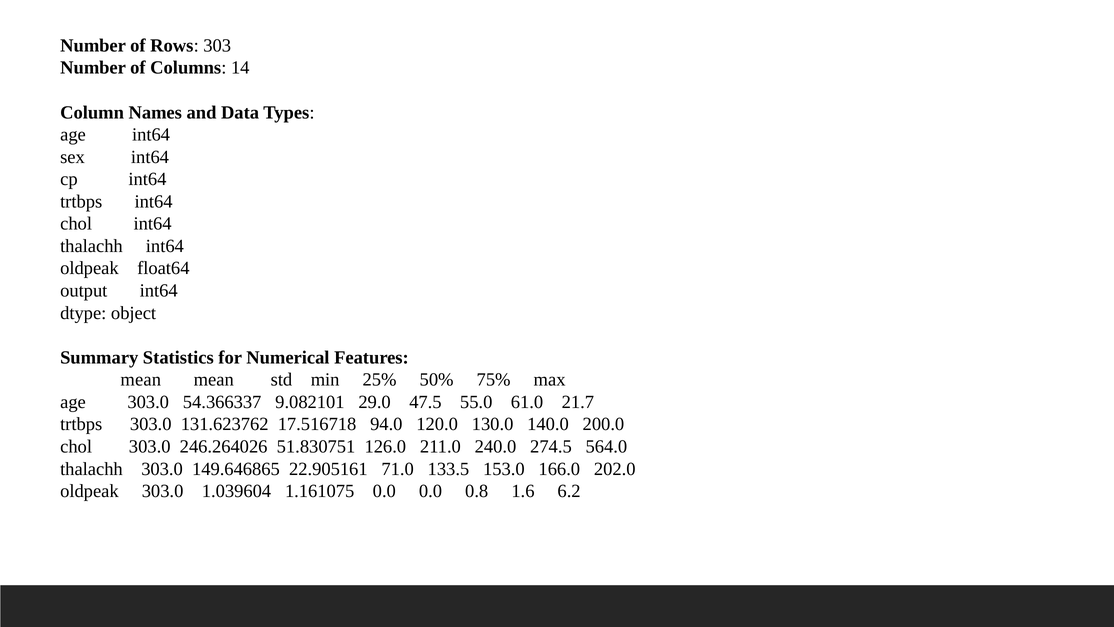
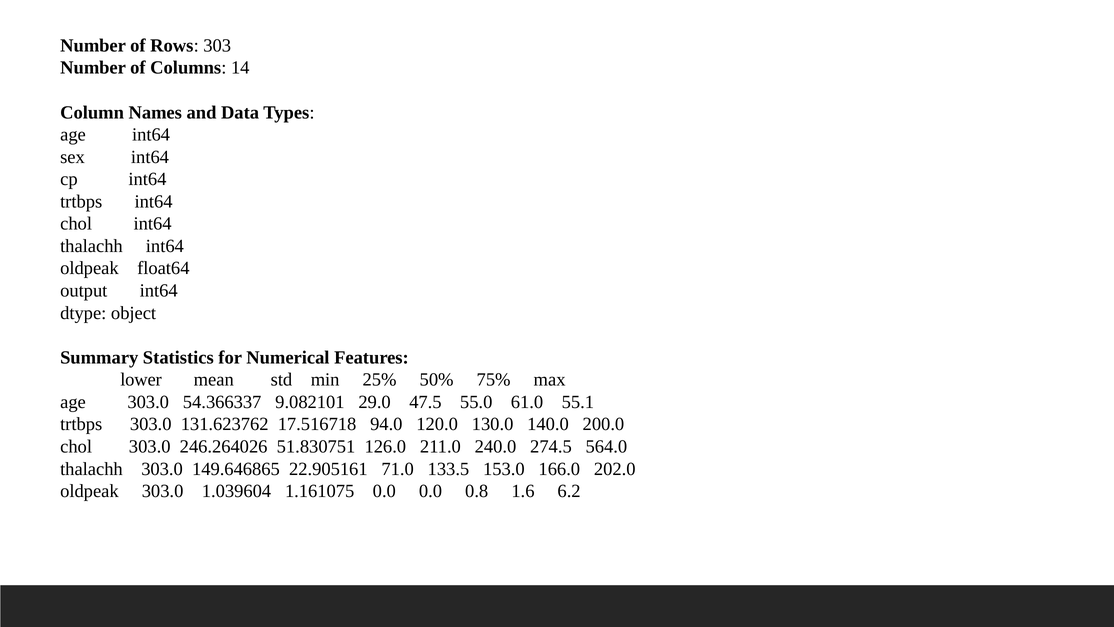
mean: mean -> lower (141, 380)
21.7: 21.7 -> 55.1 (578, 402)
